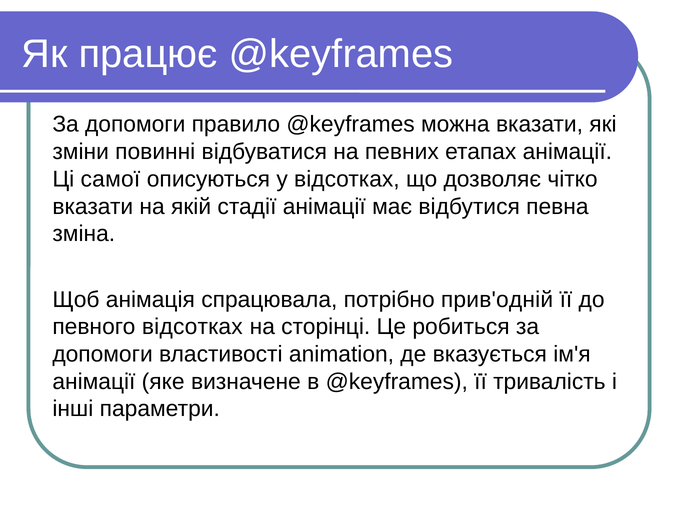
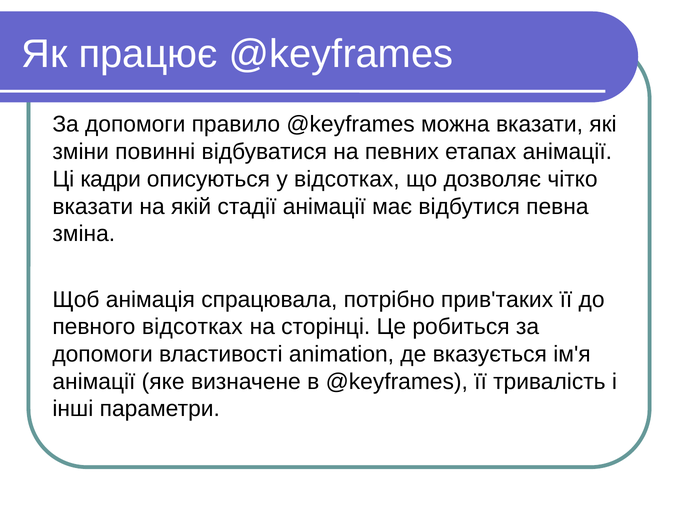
самої: самої -> кадри (111, 179)
прив'одній: прив'одній -> прив'таких (497, 299)
